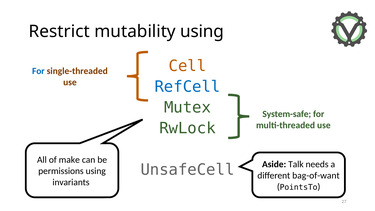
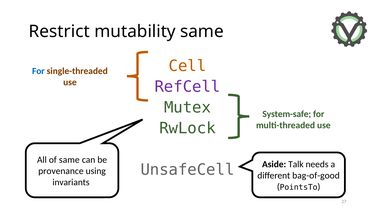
mutability using: using -> same (202, 32)
RefCell colour: blue -> purple (187, 87)
of make: make -> same (69, 160)
permissions: permissions -> provenance (61, 171)
bag-of-want: bag-of-want -> bag-of-good (316, 175)
